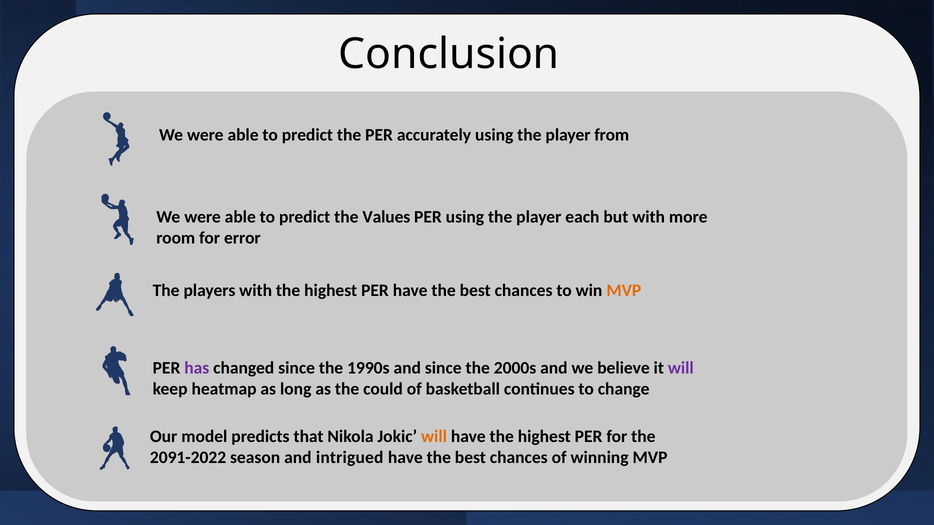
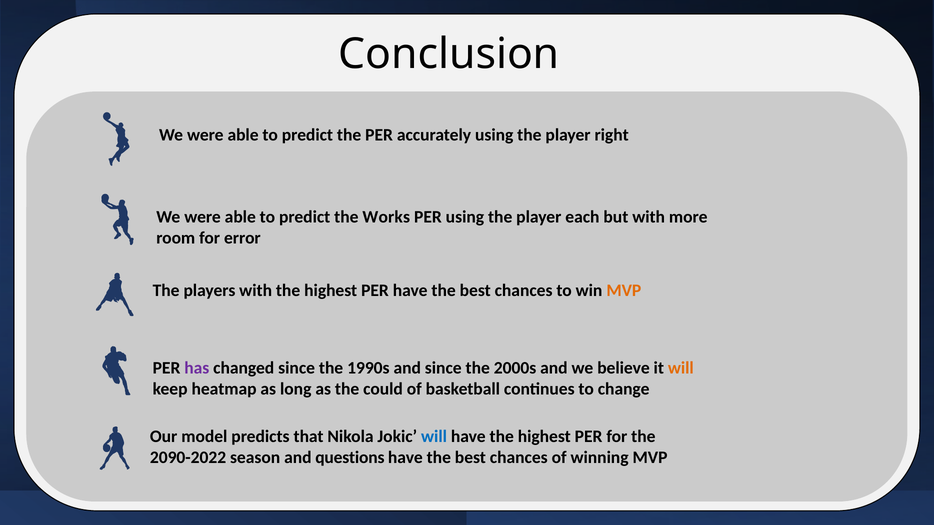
from: from -> right (612, 135)
Values: Values -> Works (386, 217)
will colour: purple -> orange (681, 368)
will colour: orange -> blue (434, 437)
2091-2022: 2091-2022 -> 2090-2022 (188, 458)
intrigued: intrigued -> questions (350, 458)
